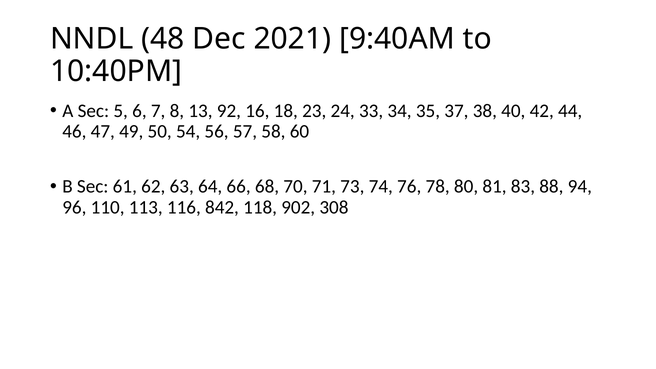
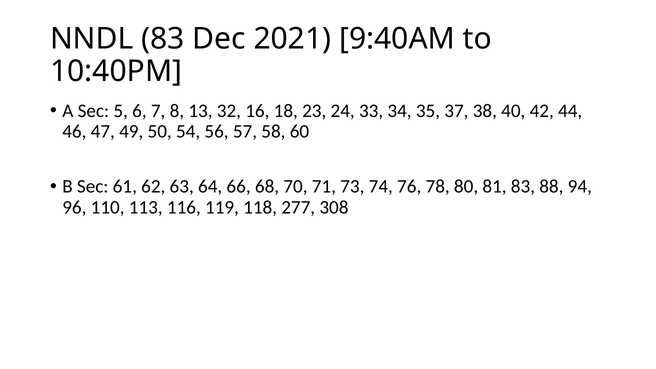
NNDL 48: 48 -> 83 (163, 39)
92: 92 -> 32 (229, 111)
842: 842 -> 119 (222, 207)
902: 902 -> 277 (298, 207)
